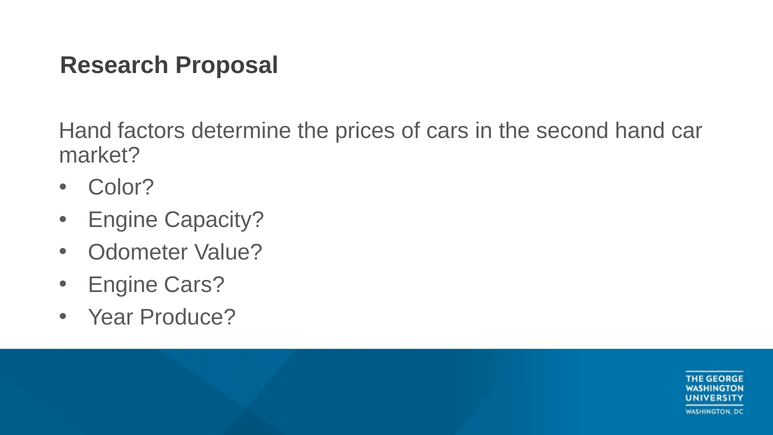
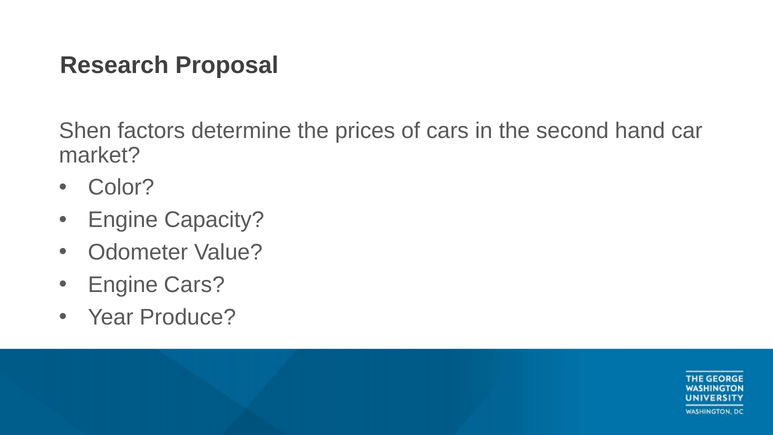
Hand: Hand -> Shen (85, 131)
